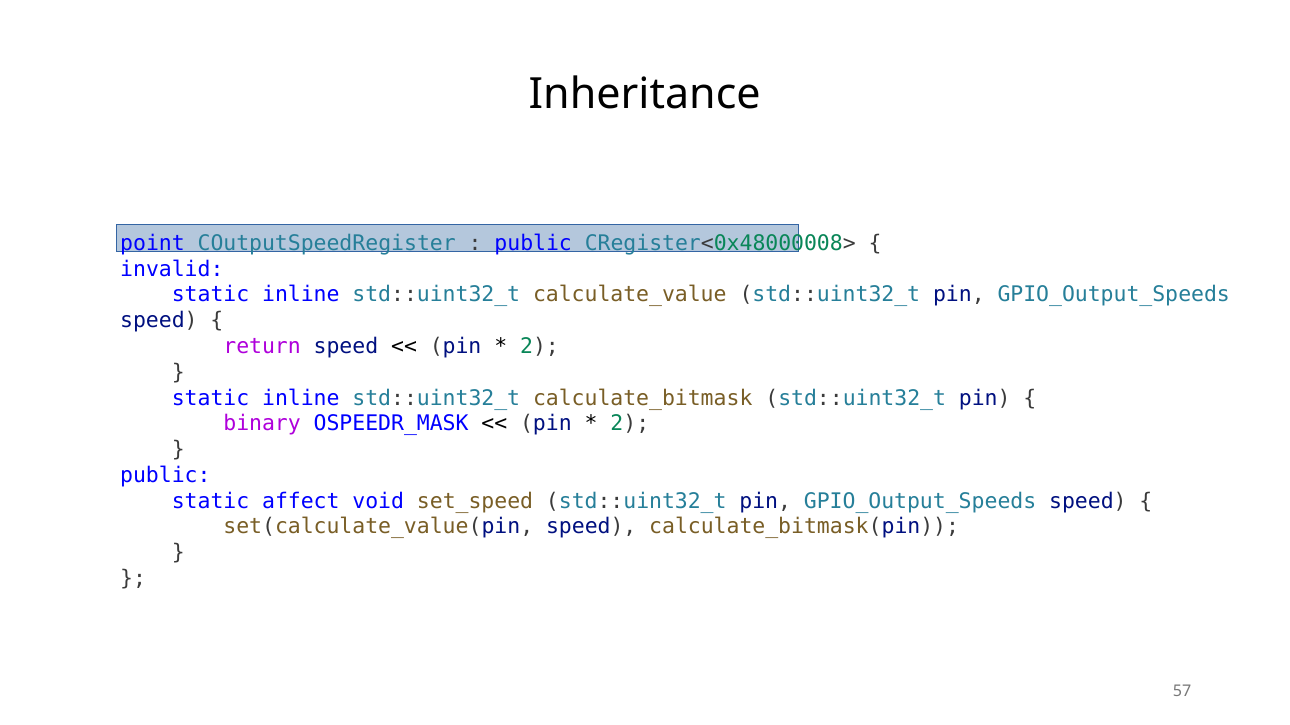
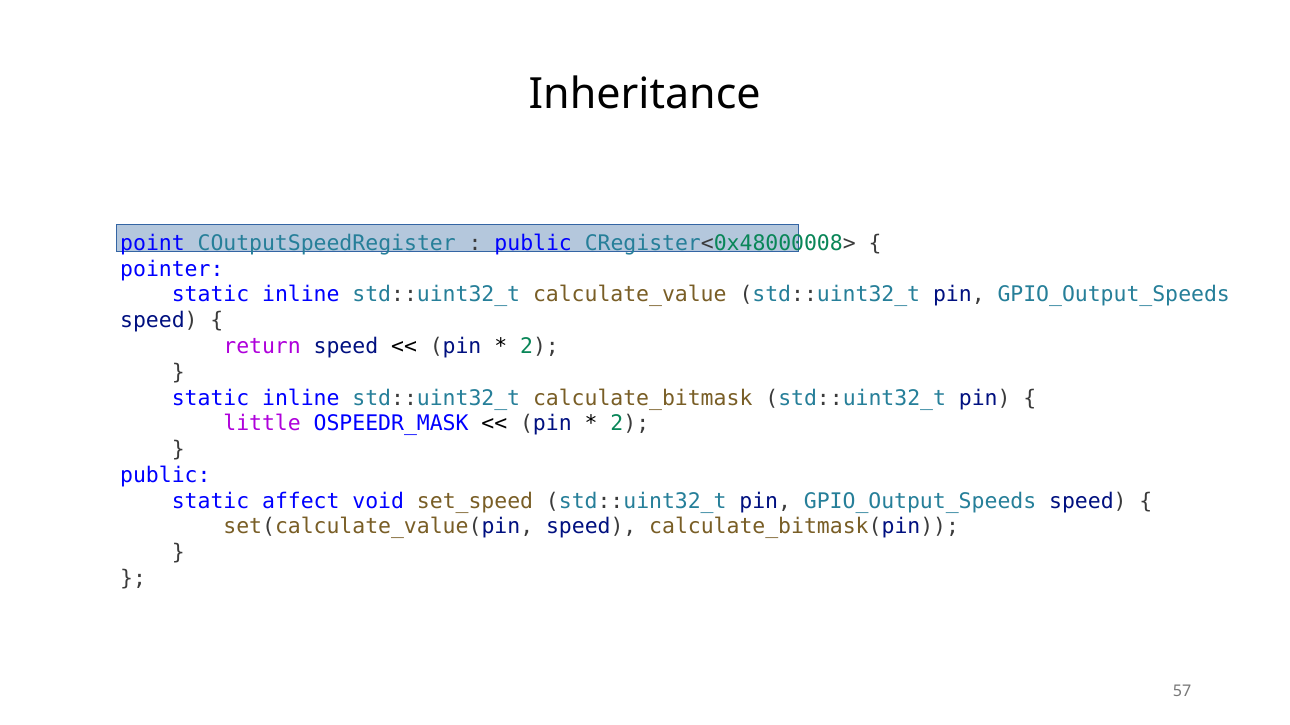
invalid: invalid -> pointer (172, 269)
binary: binary -> little (262, 424)
